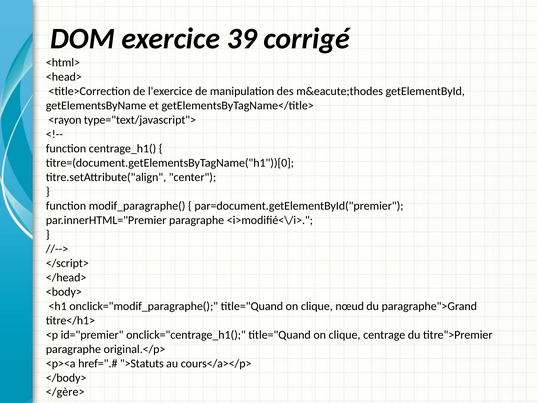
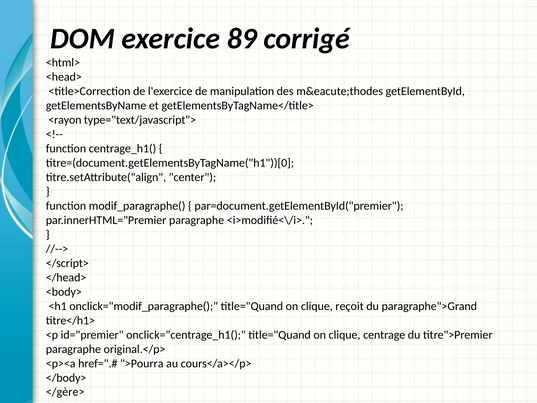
39: 39 -> 89 (242, 39)
nœud: nœud -> reçoit (350, 306)
>Statuts: >Statuts -> >Pourra (142, 363)
